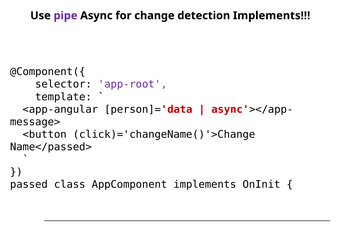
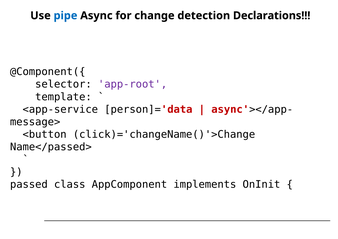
pipe colour: purple -> blue (65, 16)
detection Implements: Implements -> Declarations (272, 16)
<app-angular: <app-angular -> <app-service (60, 109)
